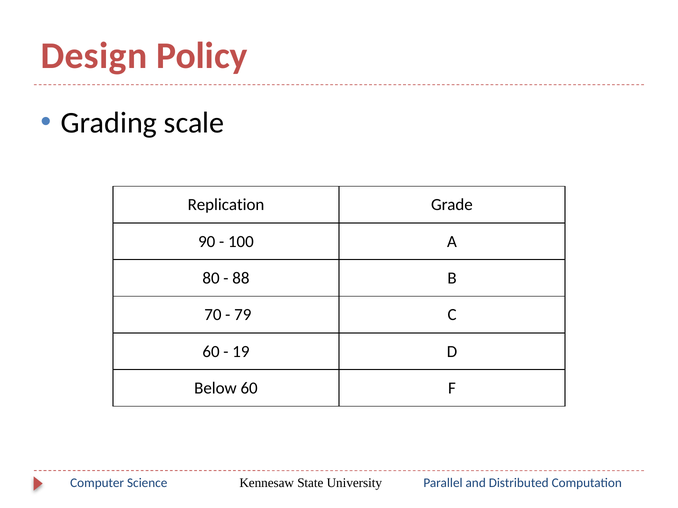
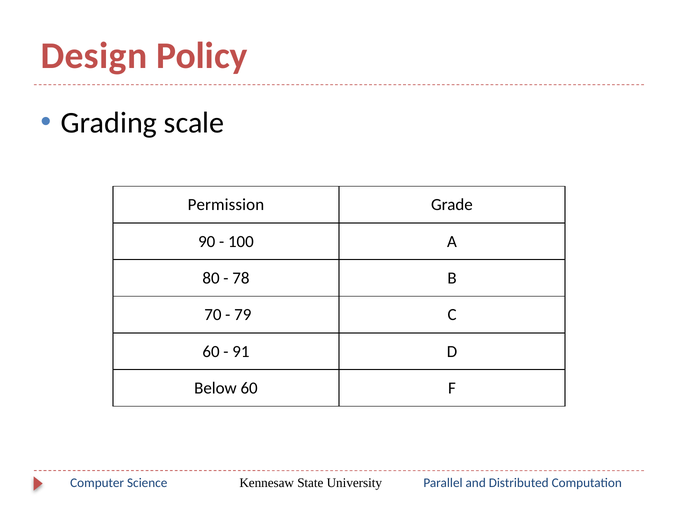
Replication: Replication -> Permission (226, 205)
88: 88 -> 78 (241, 278)
19: 19 -> 91 (241, 352)
